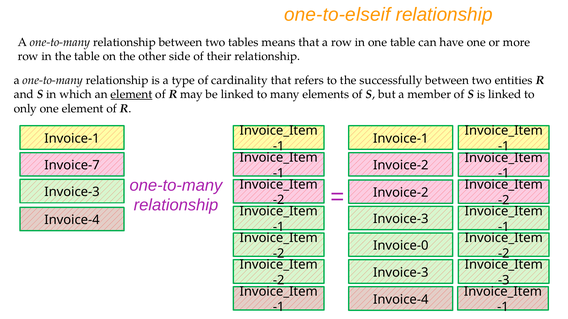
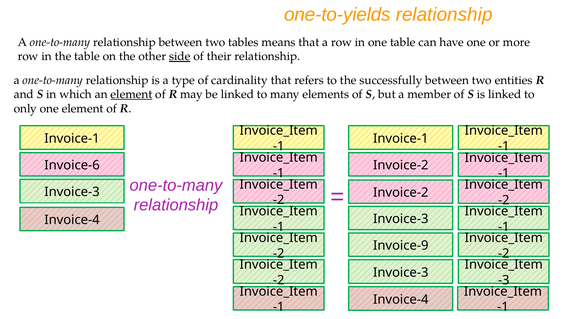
one-to-elseif: one-to-elseif -> one-to-yields (337, 15)
side underline: none -> present (180, 56)
Invoice-7: Invoice-7 -> Invoice-6 (72, 165)
Invoice-0: Invoice-0 -> Invoice-9 (401, 246)
